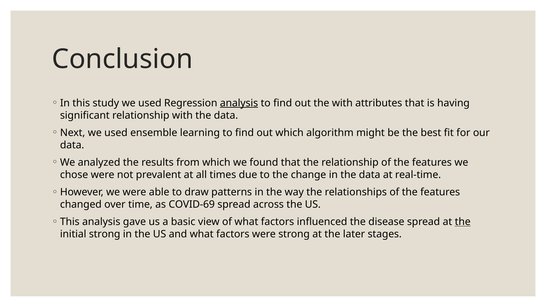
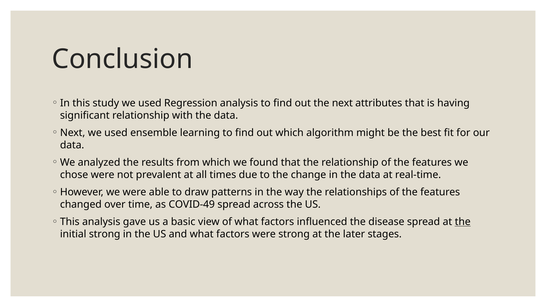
analysis underline: present -> none (239, 103)
the with: with -> next (342, 103)
COVID-69: COVID-69 -> COVID-49 (192, 204)
